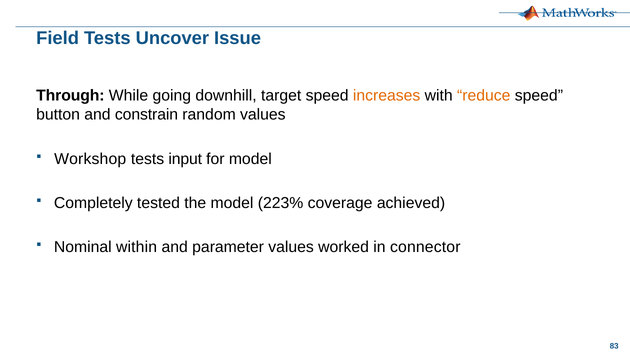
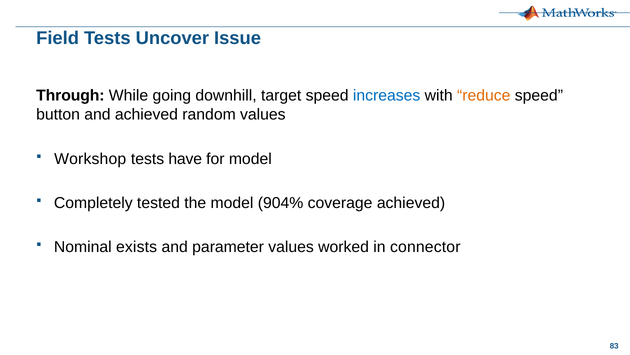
increases colour: orange -> blue (387, 96)
and constrain: constrain -> achieved (146, 115)
input: input -> have (185, 159)
223%: 223% -> 904% (281, 203)
within: within -> exists (137, 247)
